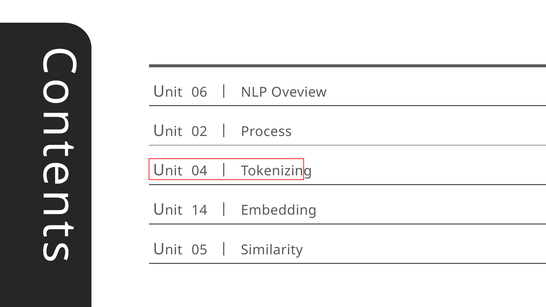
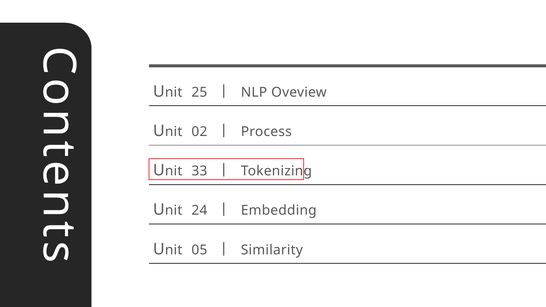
06: 06 -> 25 (199, 92)
04: 04 -> 33 (199, 171)
14: 14 -> 24 (199, 211)
